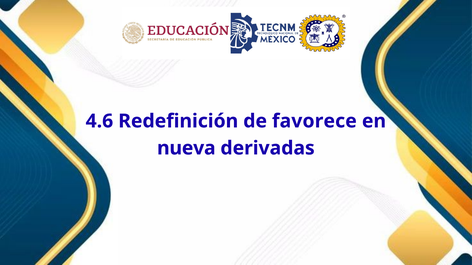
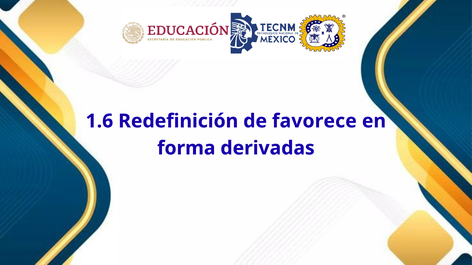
4.6: 4.6 -> 1.6 (99, 121)
nueva: nueva -> forma (186, 148)
